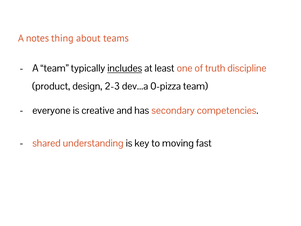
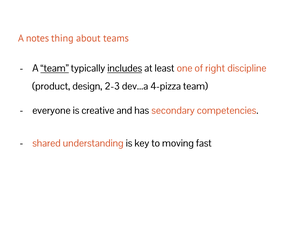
team underline: none -> present (55, 68)
truth: truth -> right (215, 68)
0-pizza: 0-pizza -> 4-pizza (166, 86)
